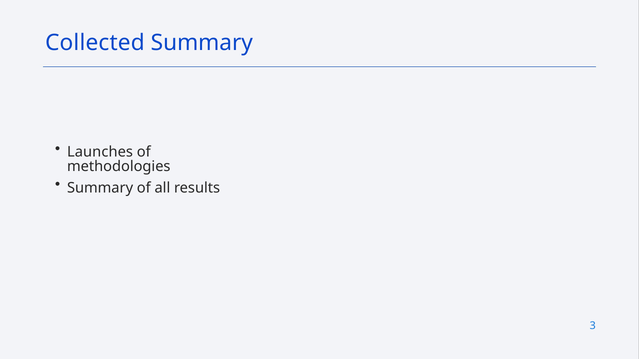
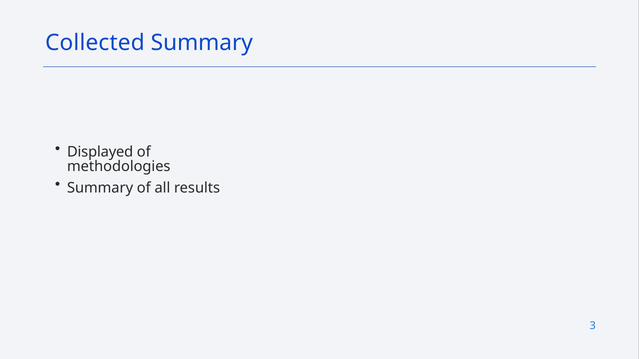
Launches: Launches -> Displayed (100, 152)
